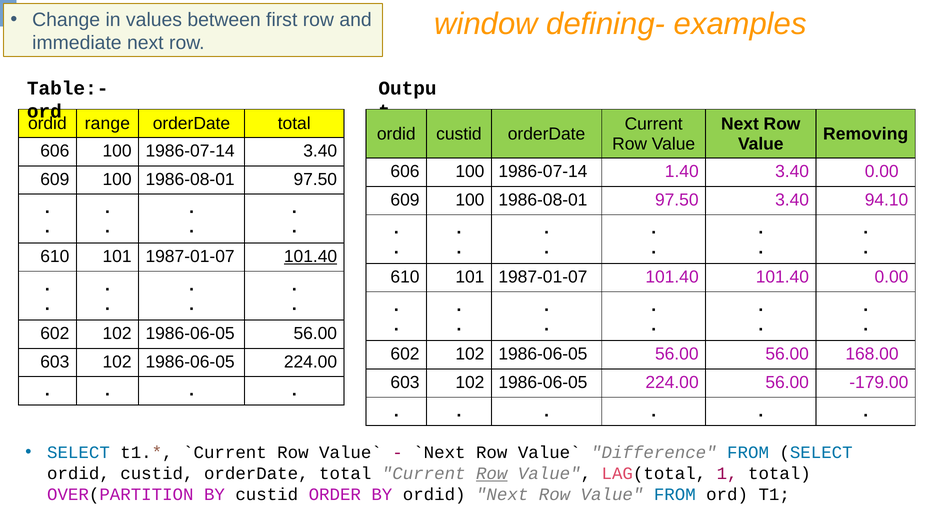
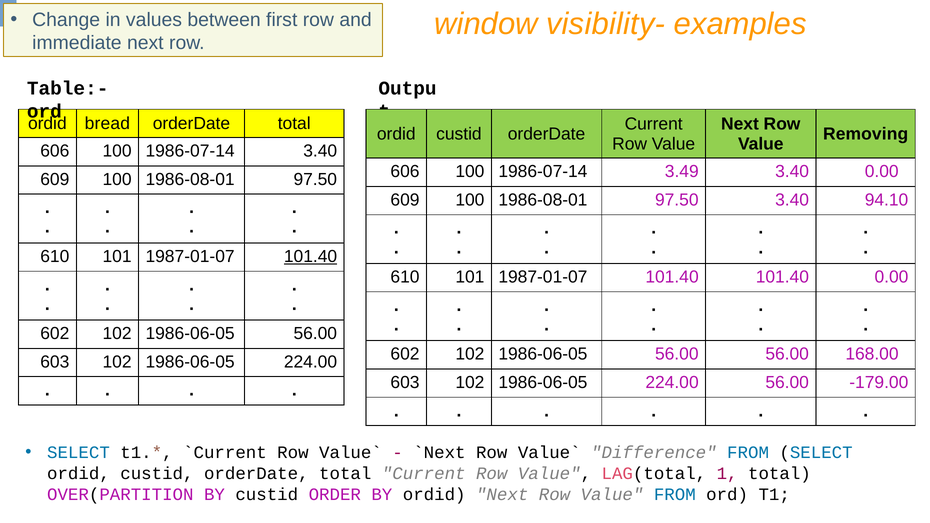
defining-: defining- -> visibility- (606, 24)
range: range -> bread (107, 124)
1.40: 1.40 -> 3.49 (682, 172)
Row underline: present -> none (492, 473)
